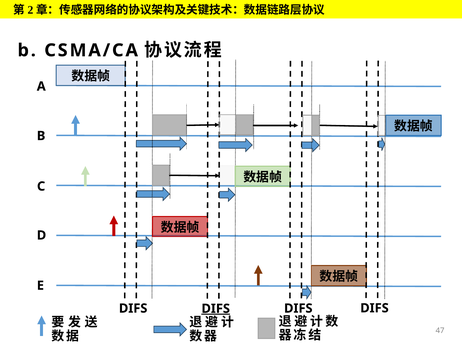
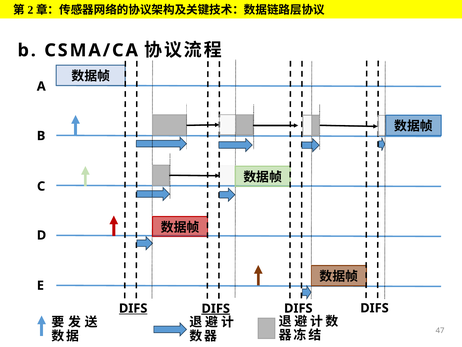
DIFS underline: none -> present (133, 308)
